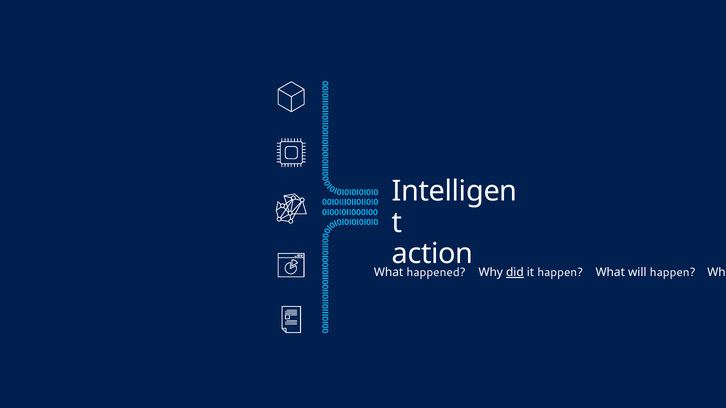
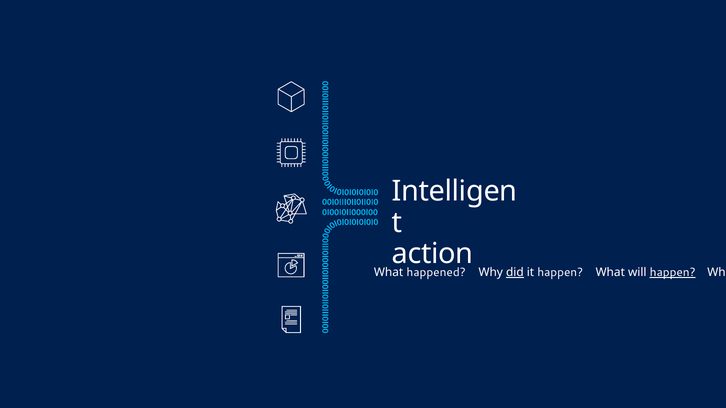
happen underline: none -> present (673, 273)
